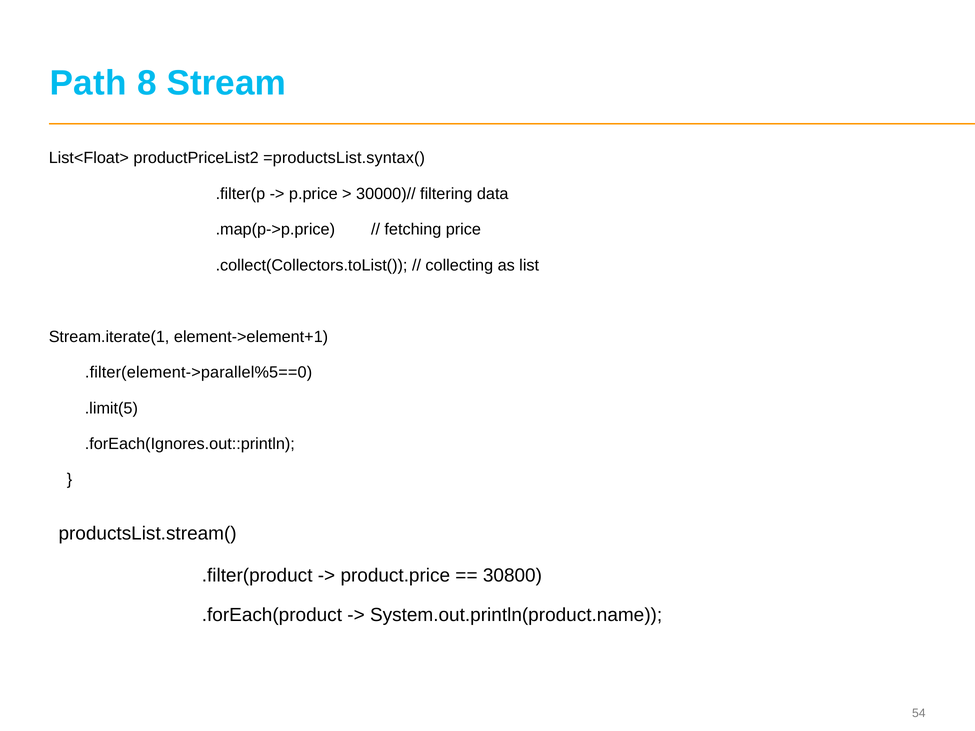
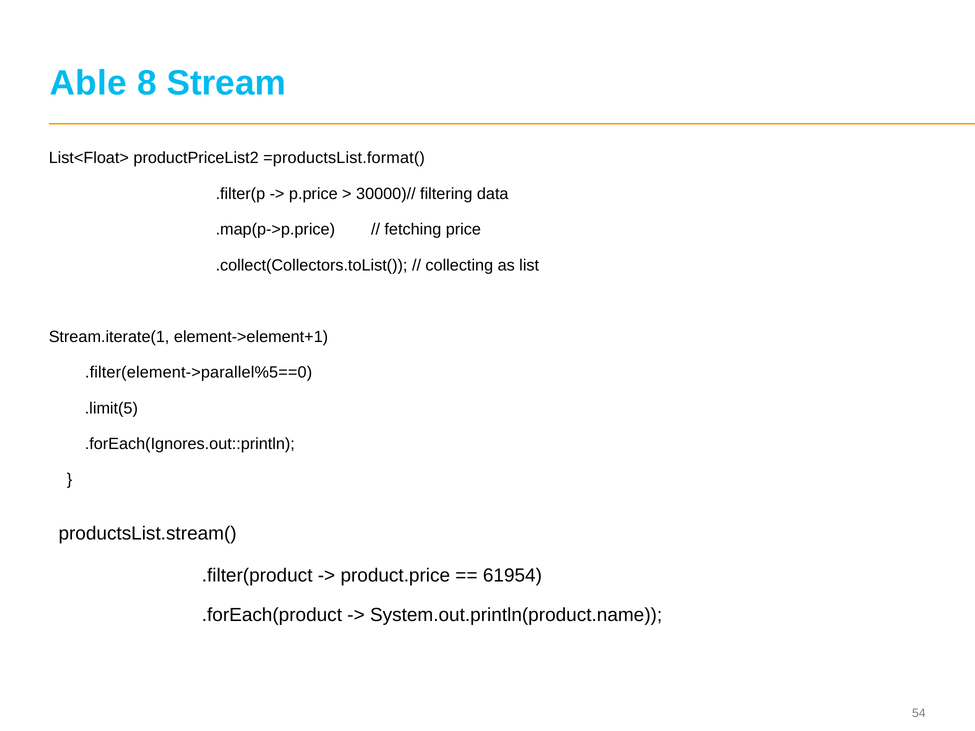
Path: Path -> Able (88, 83)
=productsList.syntax(: =productsList.syntax( -> =productsList.format( (344, 158)
30800: 30800 -> 61954 (512, 576)
